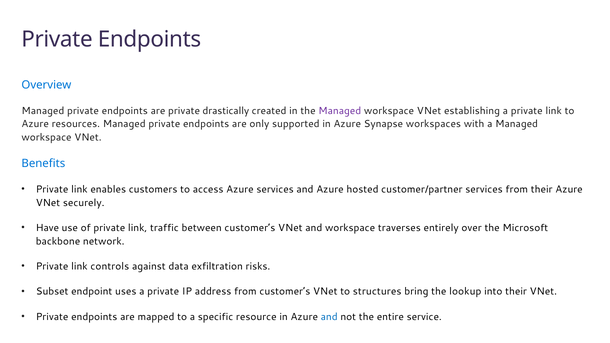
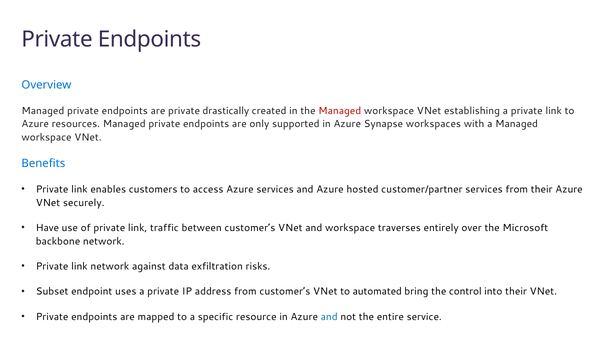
Managed colour: purple -> red (340, 111)
link controls: controls -> network (110, 267)
structures: structures -> automated (377, 292)
lookup: lookup -> control (465, 292)
